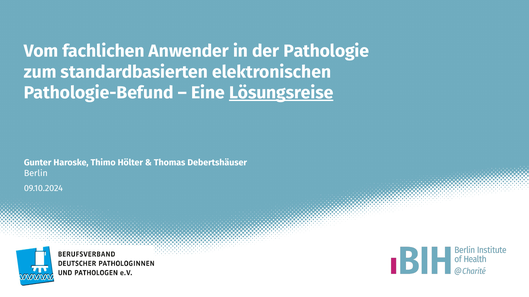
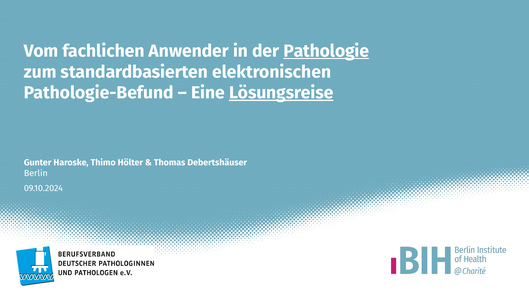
Pathologie underline: none -> present (326, 51)
